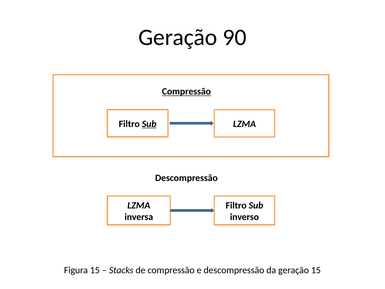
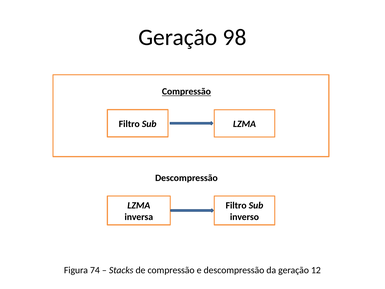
90: 90 -> 98 (235, 37)
Sub underline: present -> none (149, 124)
Figura 15: 15 -> 74 (95, 270)
geração 15: 15 -> 12 (316, 270)
